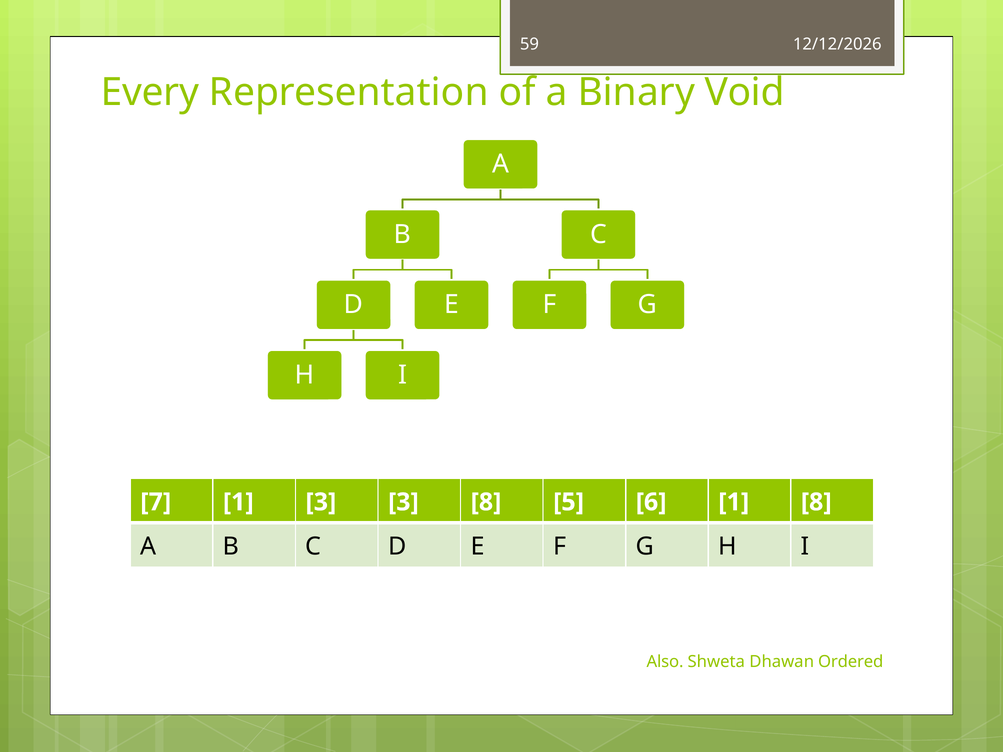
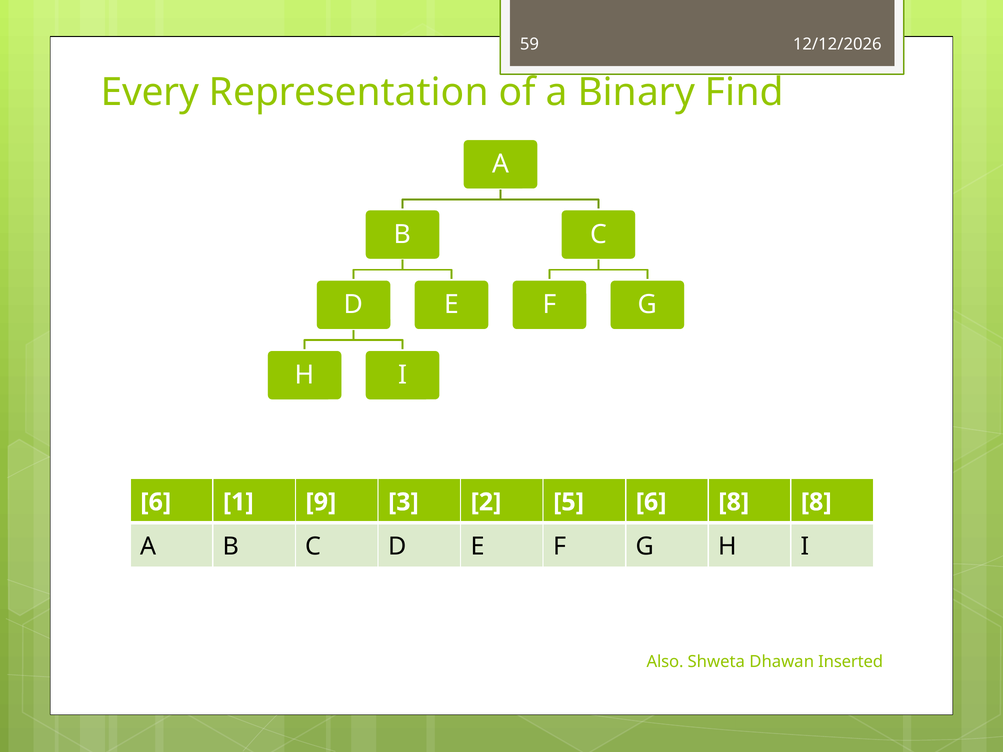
Void: Void -> Find (744, 93)
7: 7 -> 6 (156, 502)
1 3: 3 -> 9 (321, 502)
3 8: 8 -> 2 (486, 502)
6 1: 1 -> 8 (734, 502)
Ordered: Ordered -> Inserted (851, 662)
